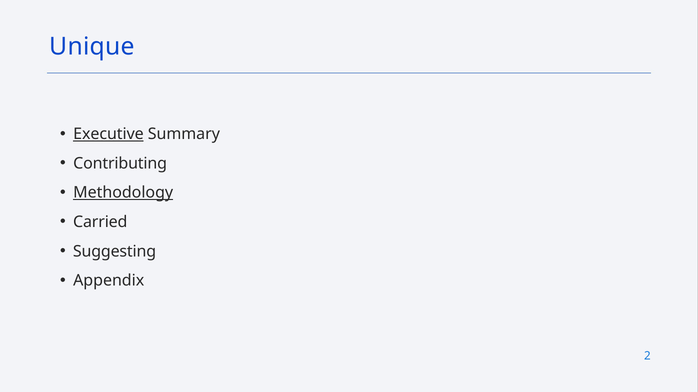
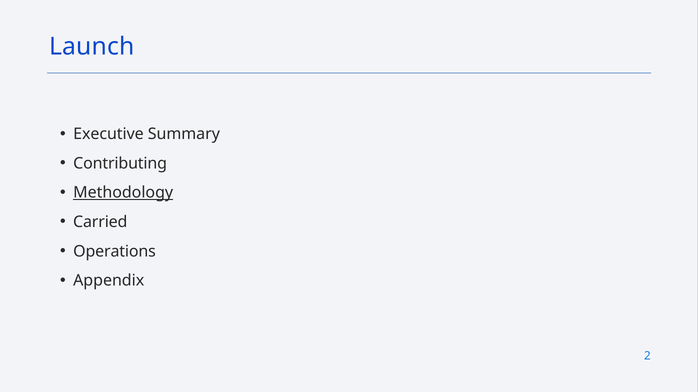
Unique: Unique -> Launch (92, 47)
Executive underline: present -> none (108, 134)
Suggesting: Suggesting -> Operations (115, 252)
